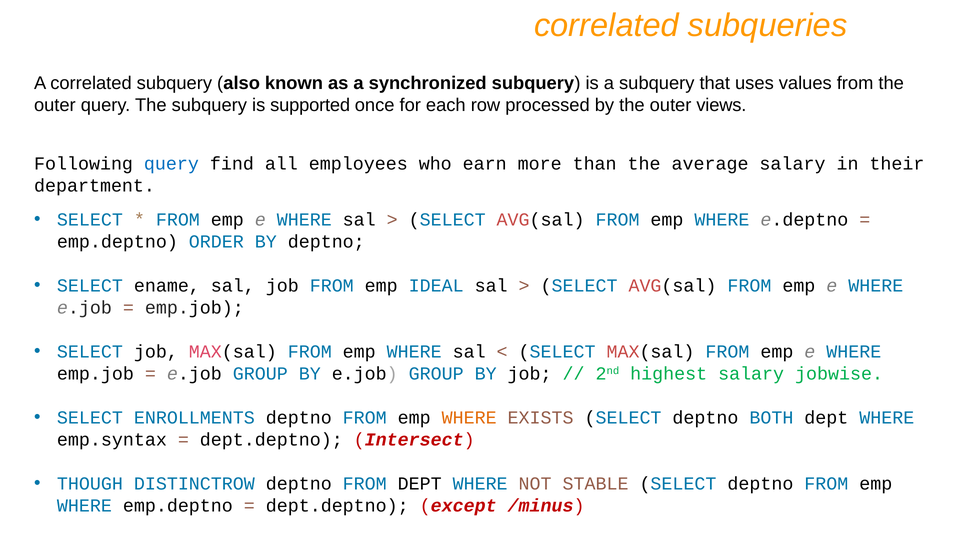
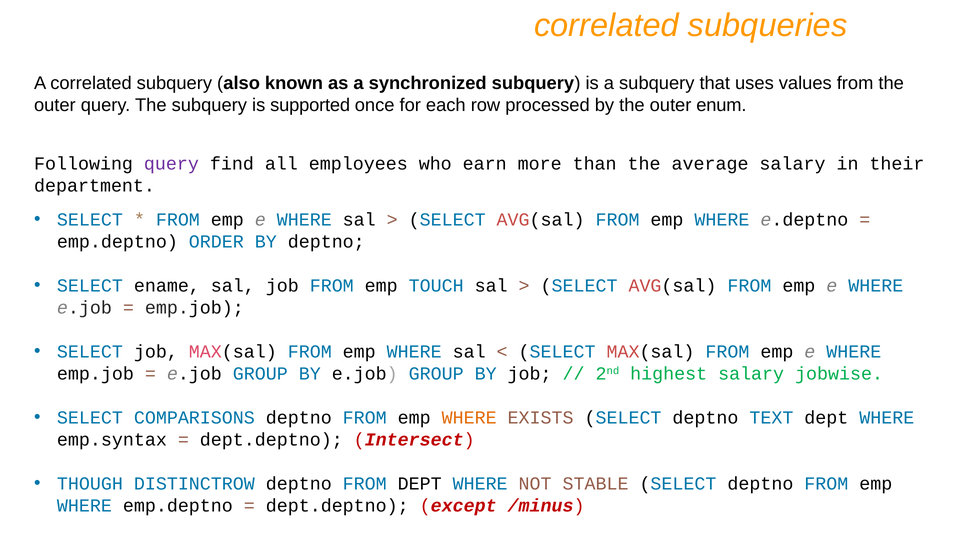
views: views -> enum (721, 105)
query colour: blue -> purple (171, 163)
IDEAL: IDEAL -> TOUCH (436, 286)
ENROLLMENTS: ENROLLMENTS -> COMPARISONS (194, 417)
BOTH: BOTH -> TEXT (771, 417)
